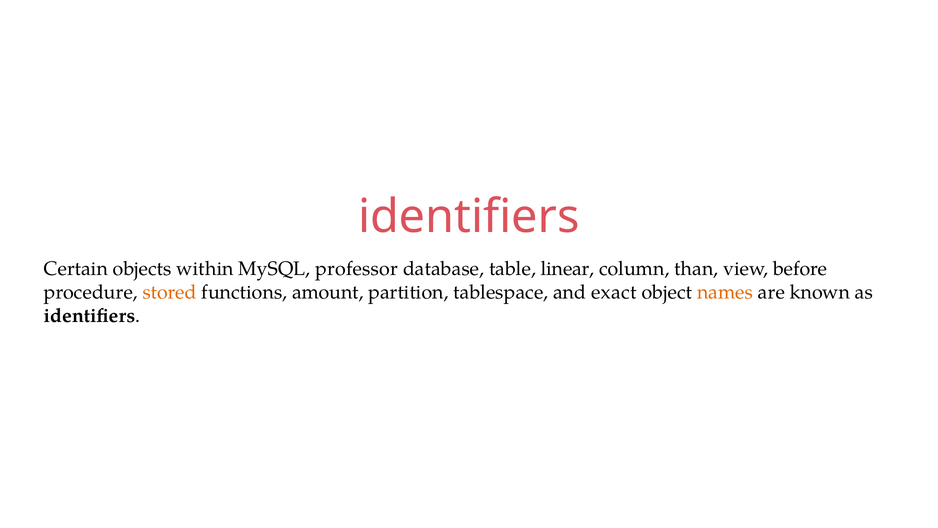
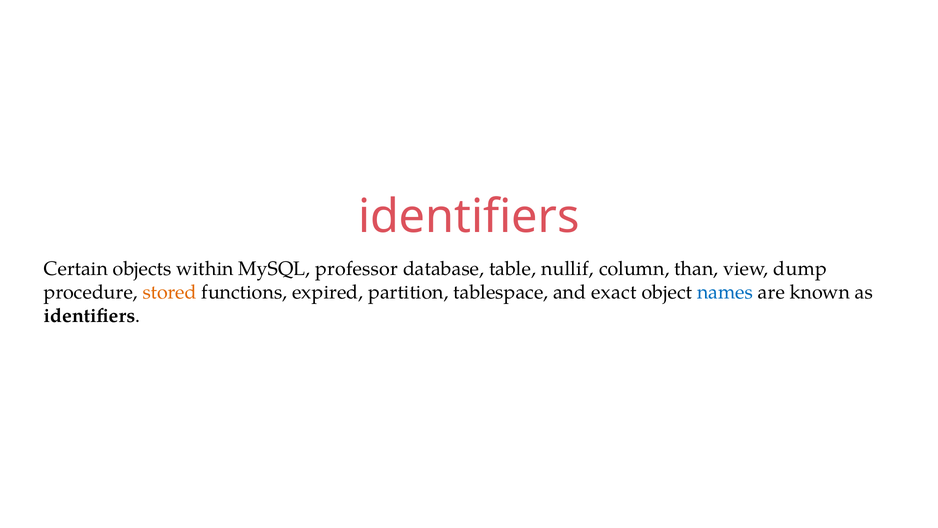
linear: linear -> nullif (567, 269)
before: before -> dump (800, 269)
amount: amount -> expired (328, 292)
names colour: orange -> blue (725, 292)
